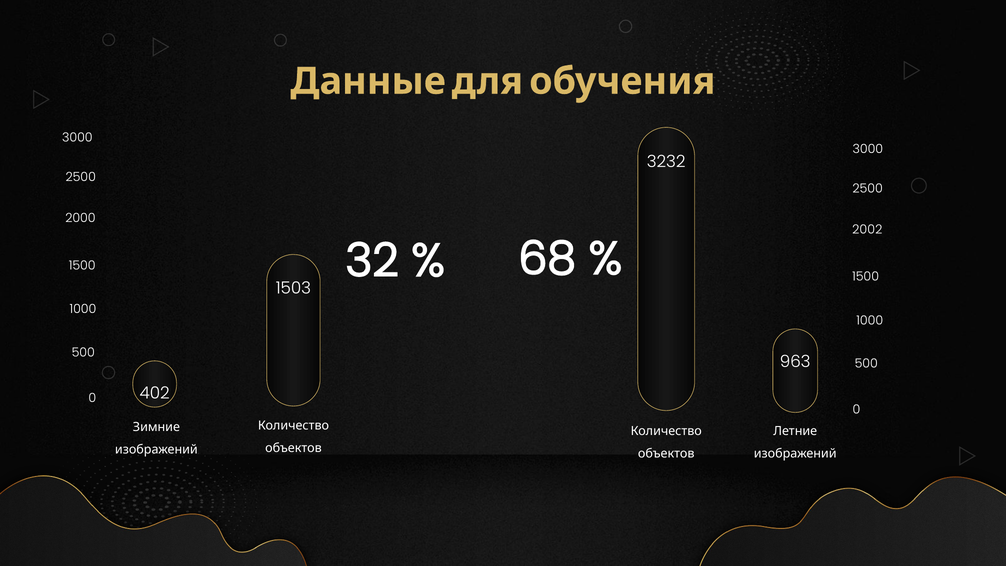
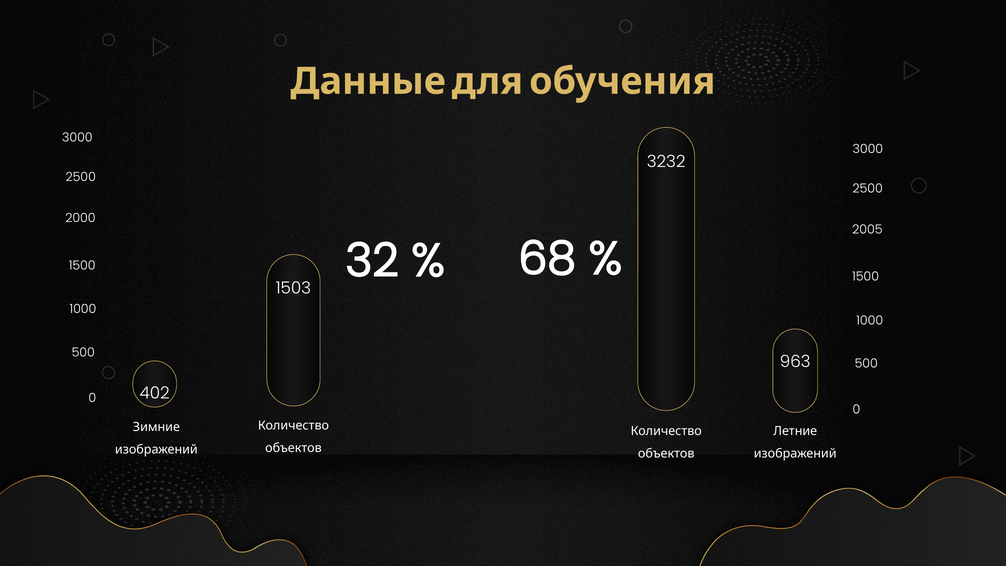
2002: 2002 -> 2005 (867, 229)
